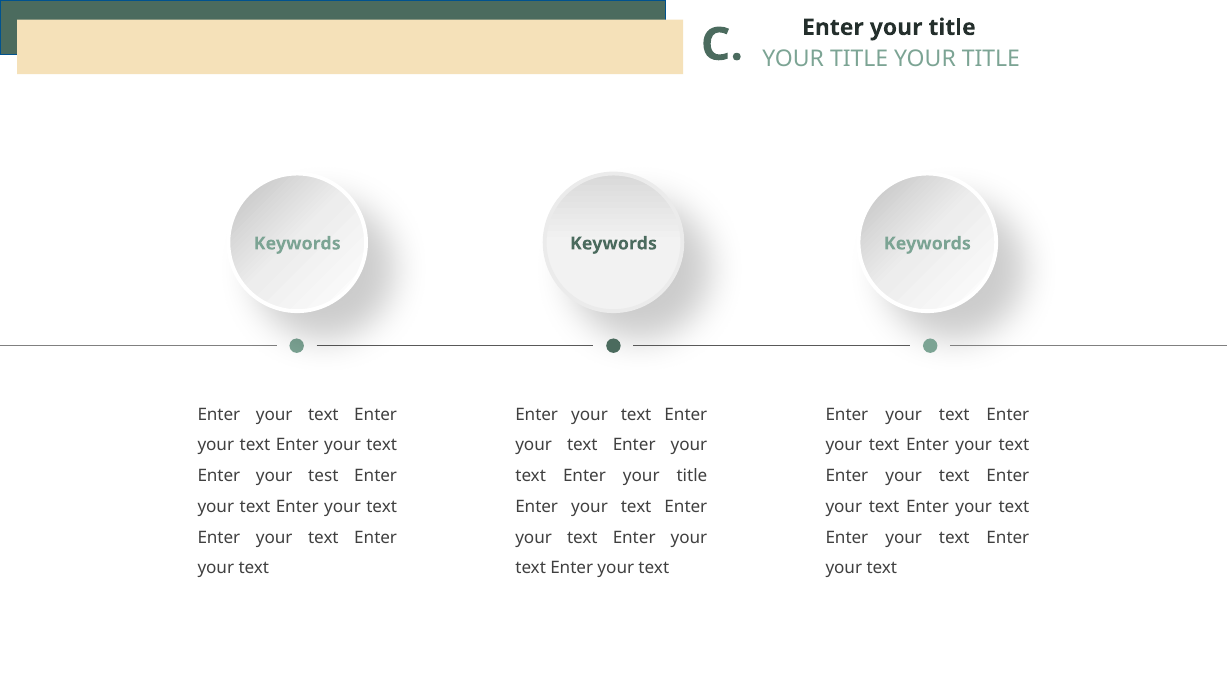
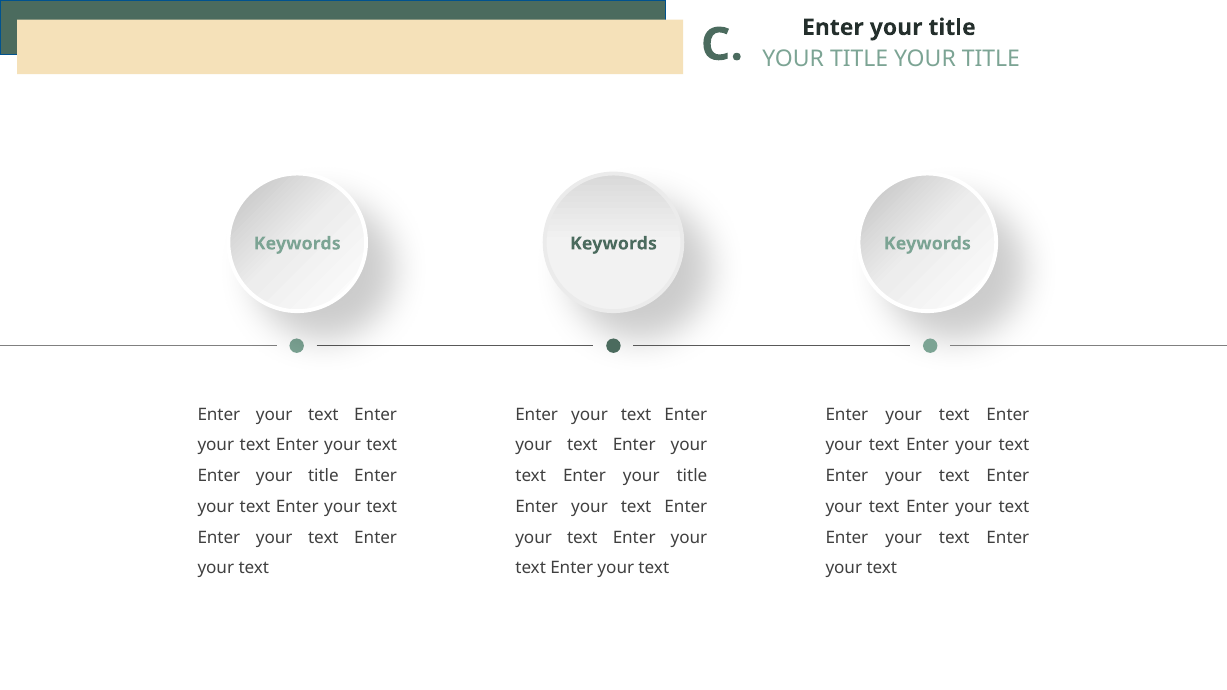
test: test -> title (323, 476)
